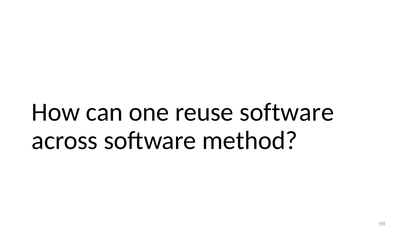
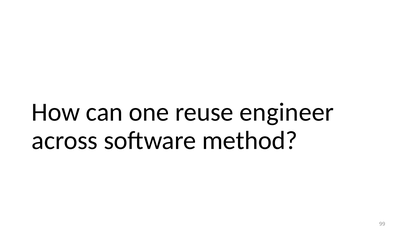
reuse software: software -> engineer (287, 112)
